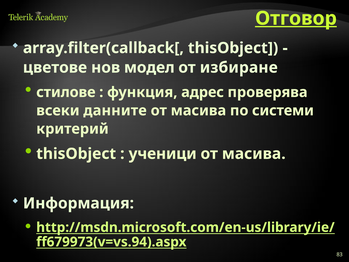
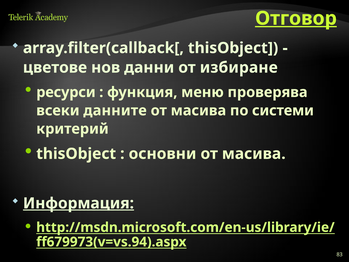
модел: модел -> данни (149, 67)
стилове: стилове -> ресурси (66, 92)
адрес: адрес -> меню (202, 92)
ученици: ученици -> основни (163, 154)
Информация underline: none -> present (78, 203)
